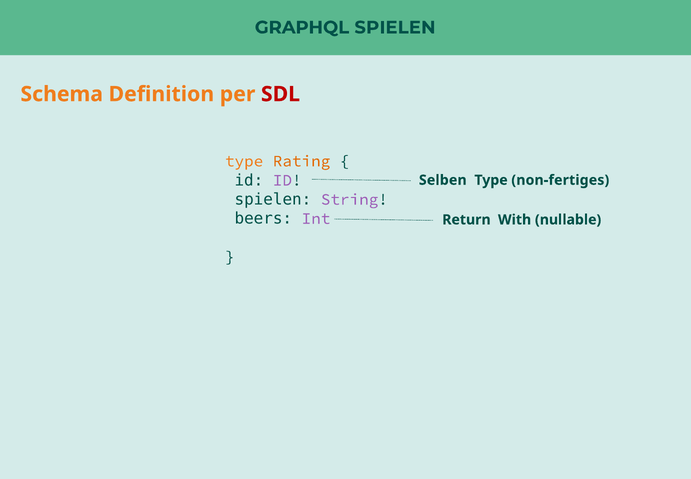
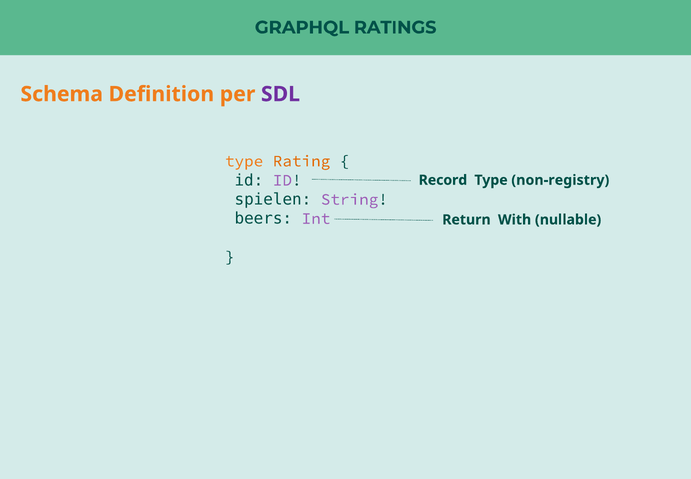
GRAPHQL SPIELEN: SPIELEN -> RATINGS (395, 27)
SDL colour: red -> purple (280, 94)
Selben: Selben -> Record (443, 180)
non-fertiges: non-fertiges -> non-registry (560, 180)
